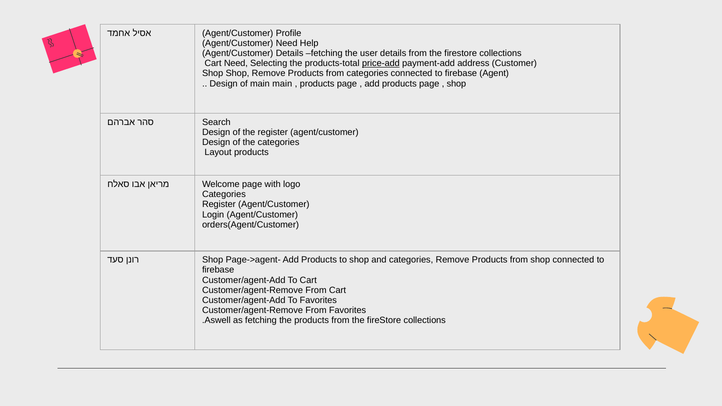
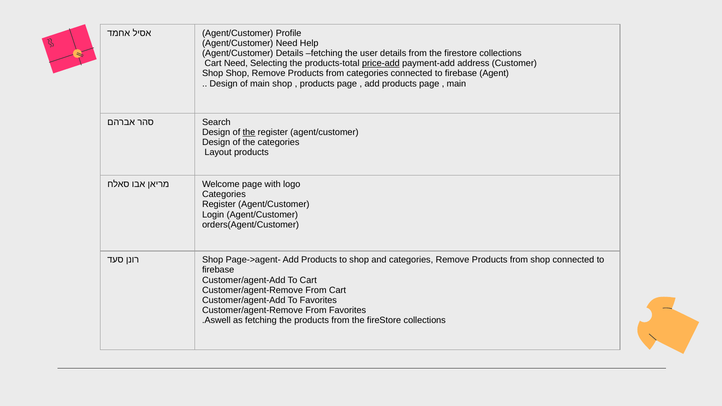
main main: main -> shop (282, 84)
shop: shop -> main (456, 84)
the underline: none -> present (249, 132)
